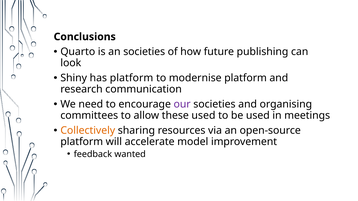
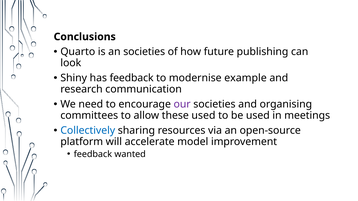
has platform: platform -> feedback (132, 78)
modernise platform: platform -> example (245, 78)
Collectively colour: orange -> blue (88, 131)
